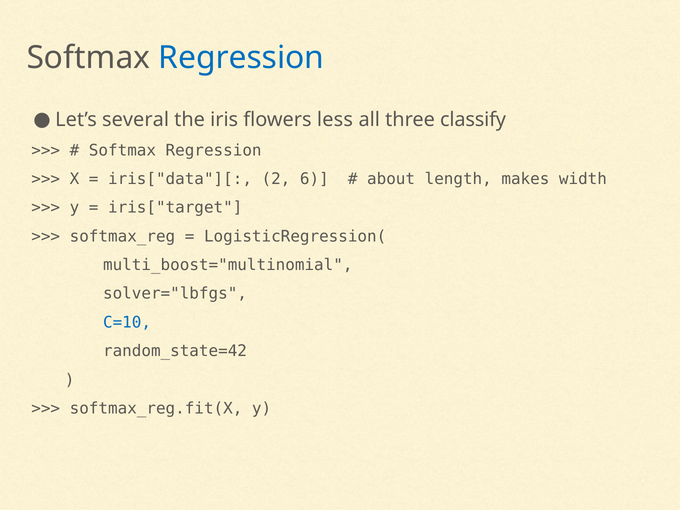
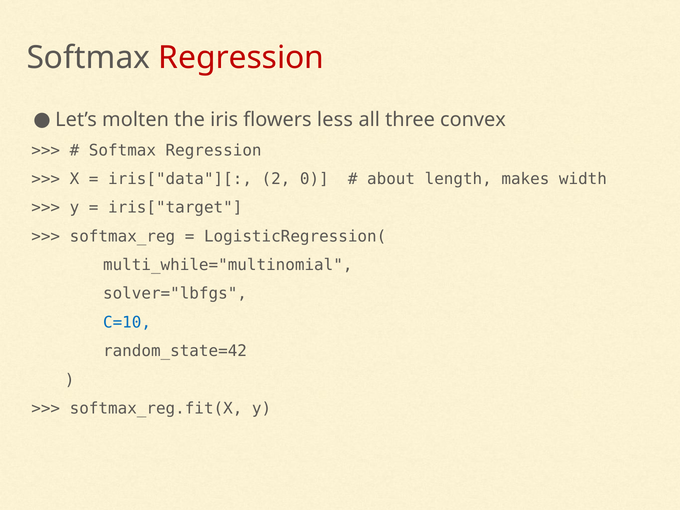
Regression colour: blue -> red (241, 58)
several: several -> molten (136, 119)
classify: classify -> convex (473, 119)
6: 6 -> 0 (314, 179)
multi_boost="multinomial: multi_boost="multinomial -> multi_while="multinomial (228, 265)
